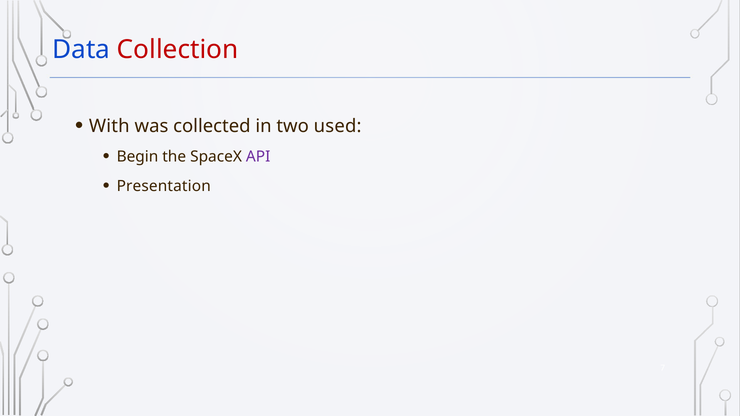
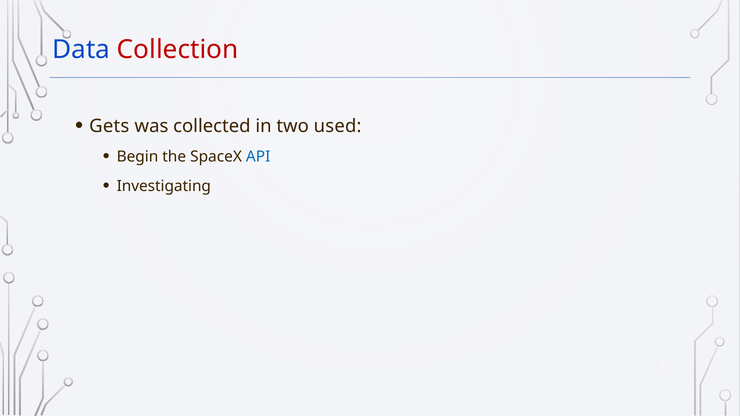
With: With -> Gets (109, 126)
API colour: purple -> blue (258, 157)
Presentation: Presentation -> Investigating (164, 186)
